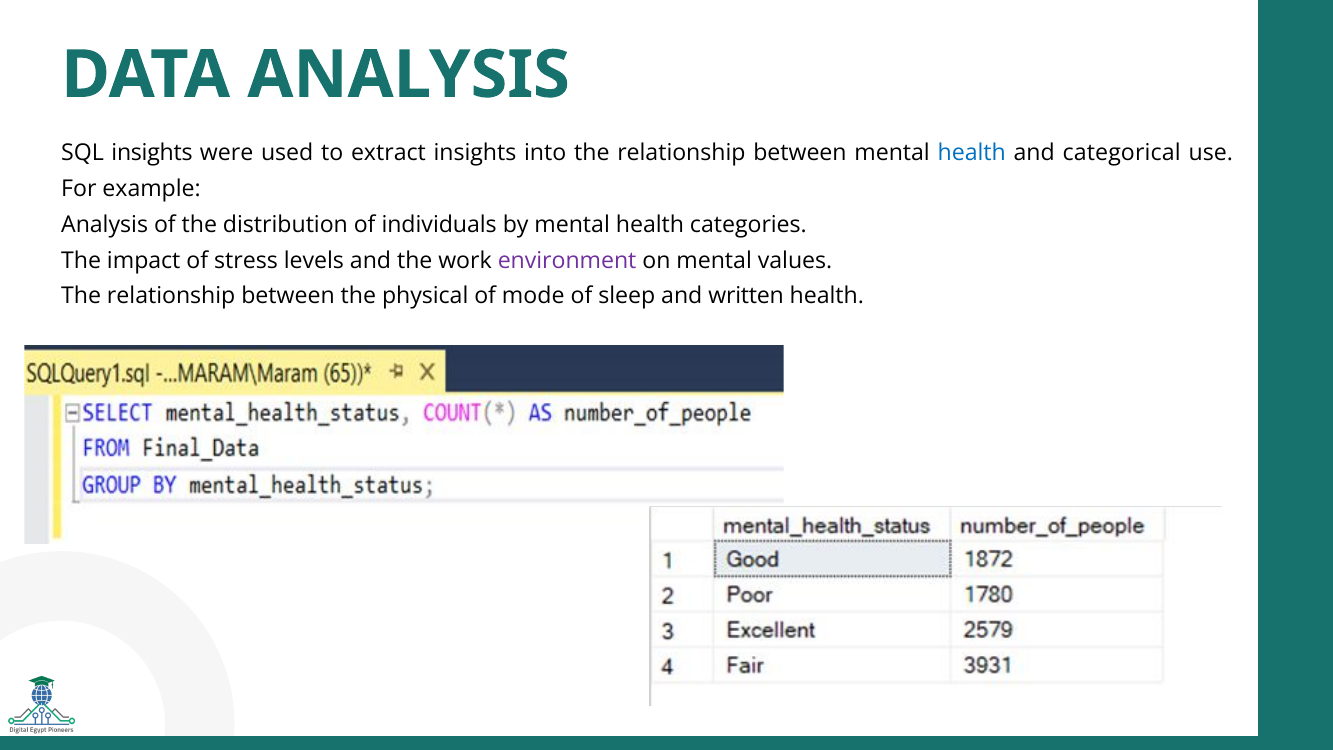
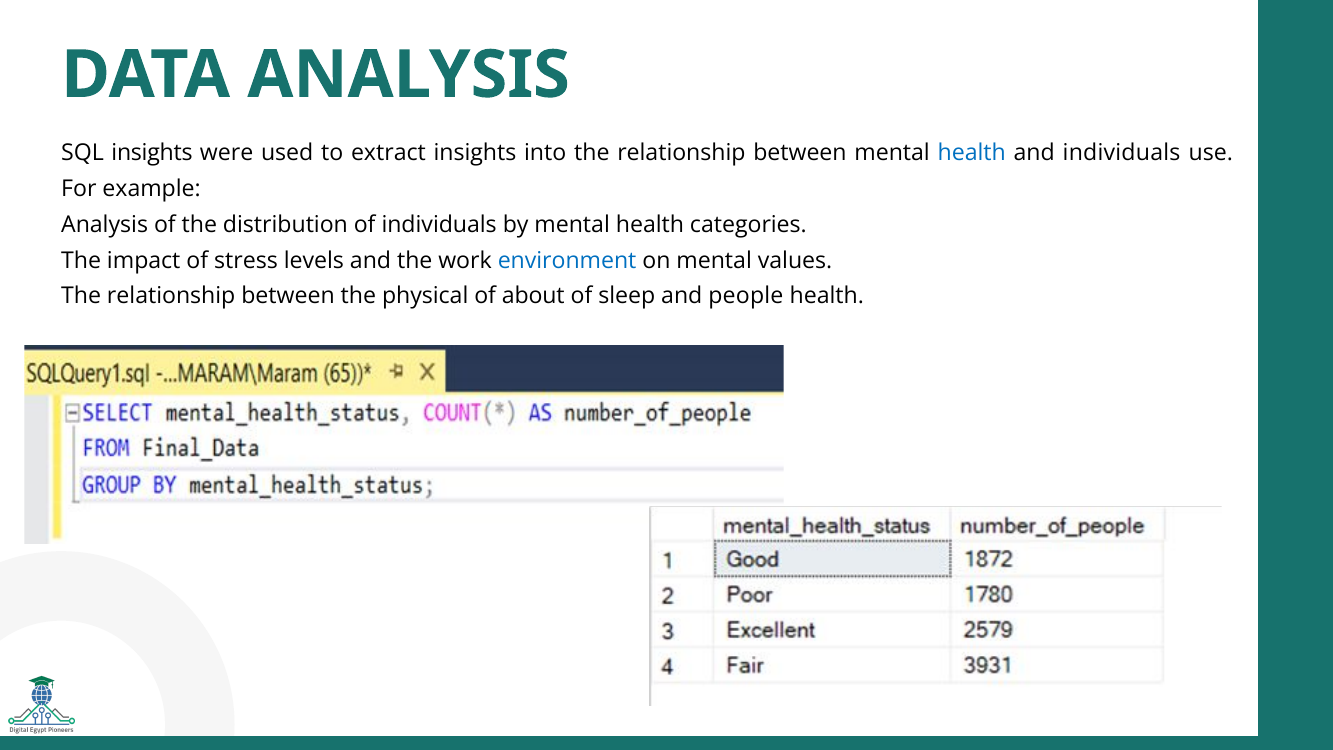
and categorical: categorical -> individuals (1122, 153)
environment colour: purple -> blue (567, 260)
mode: mode -> about (533, 296)
written: written -> people (746, 296)
